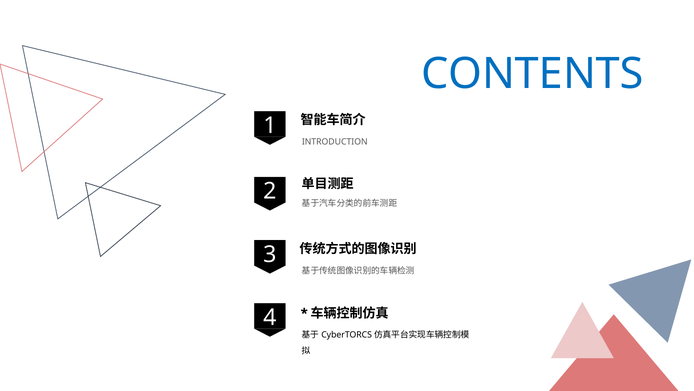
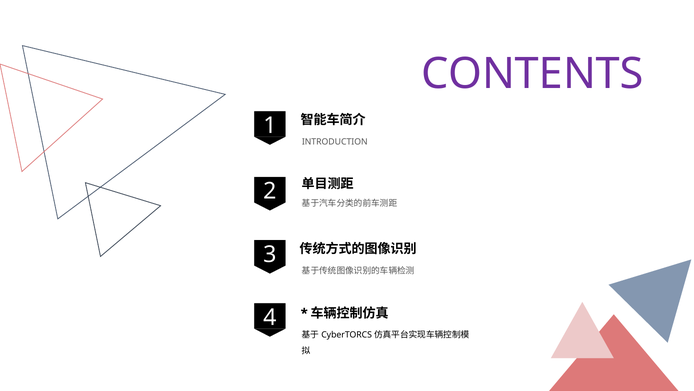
CONTENTS colour: blue -> purple (532, 74)
